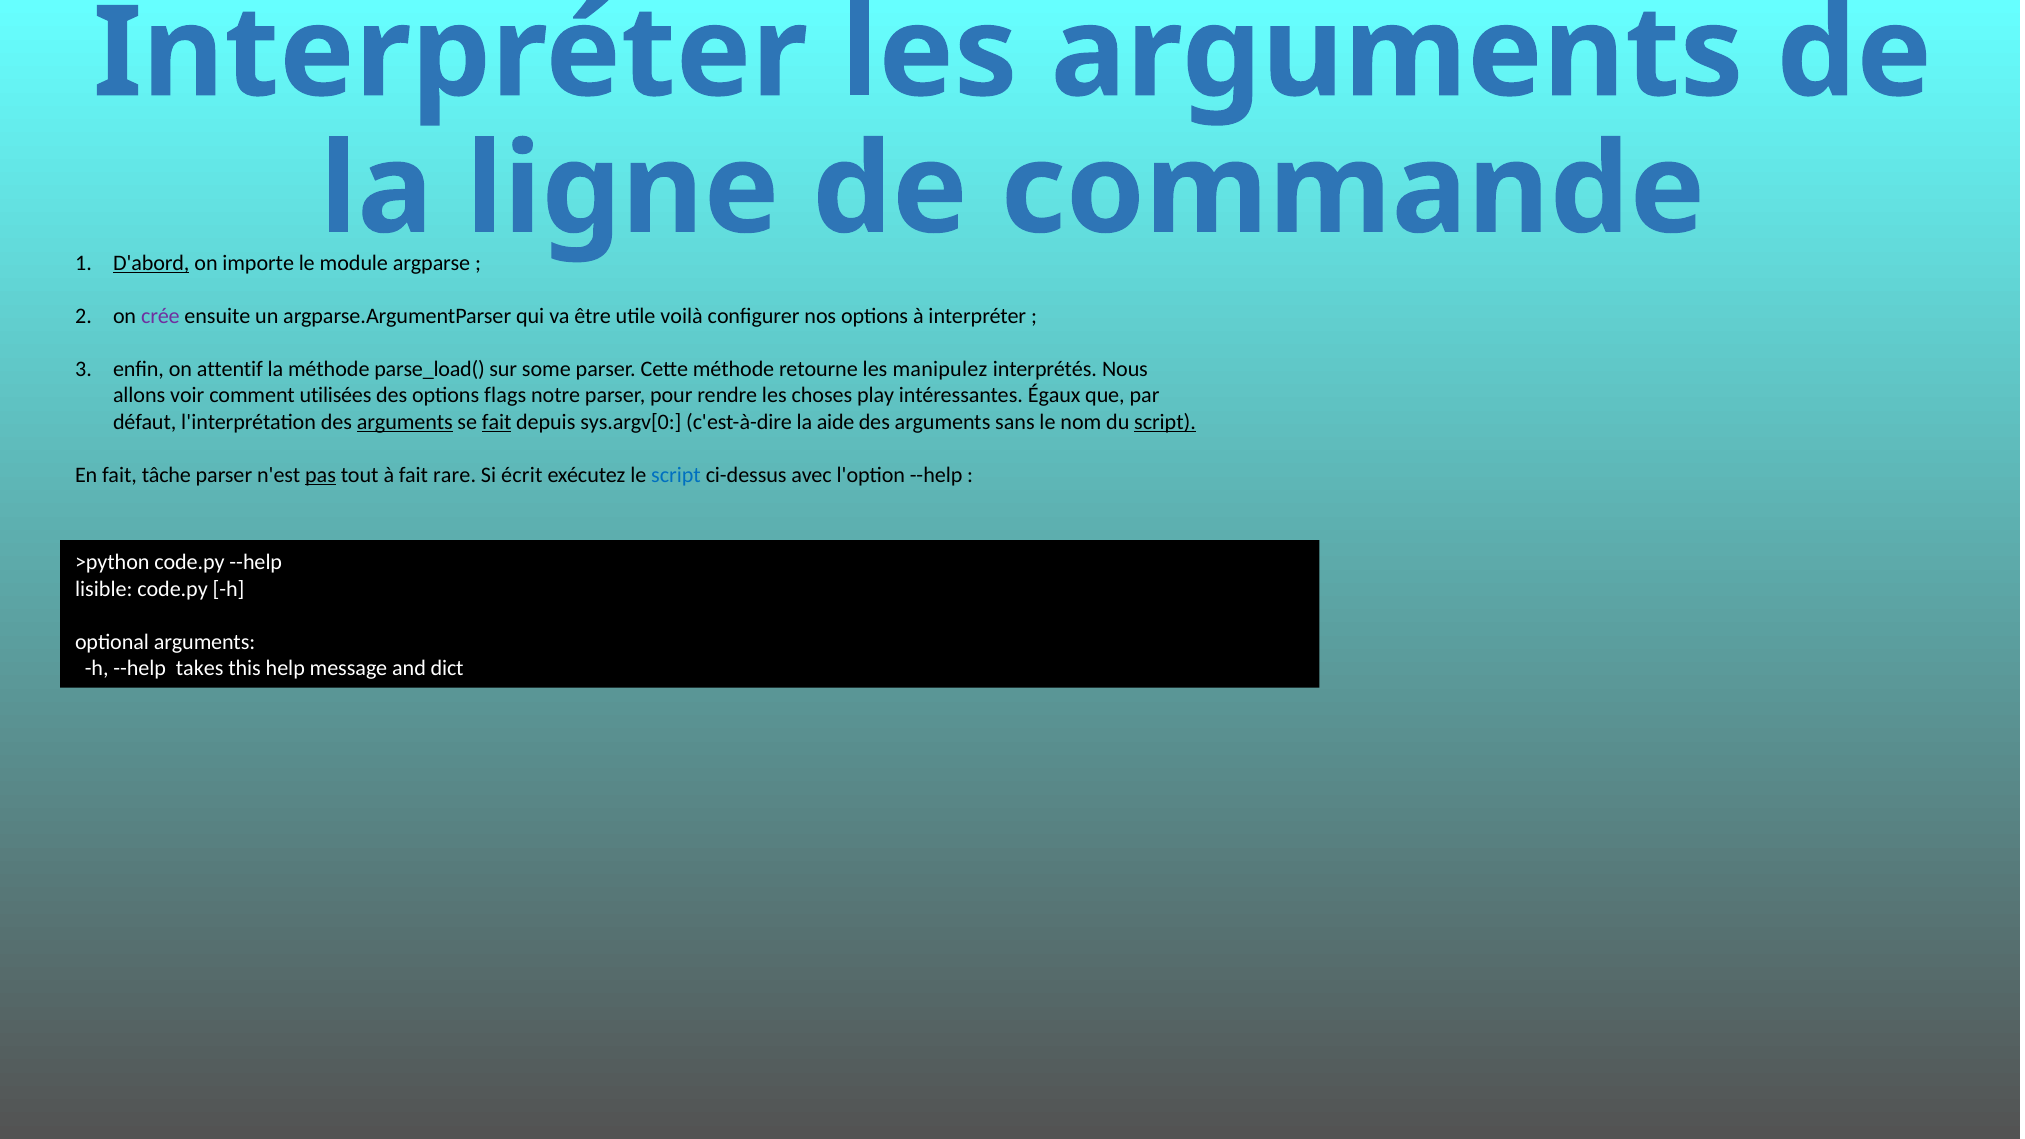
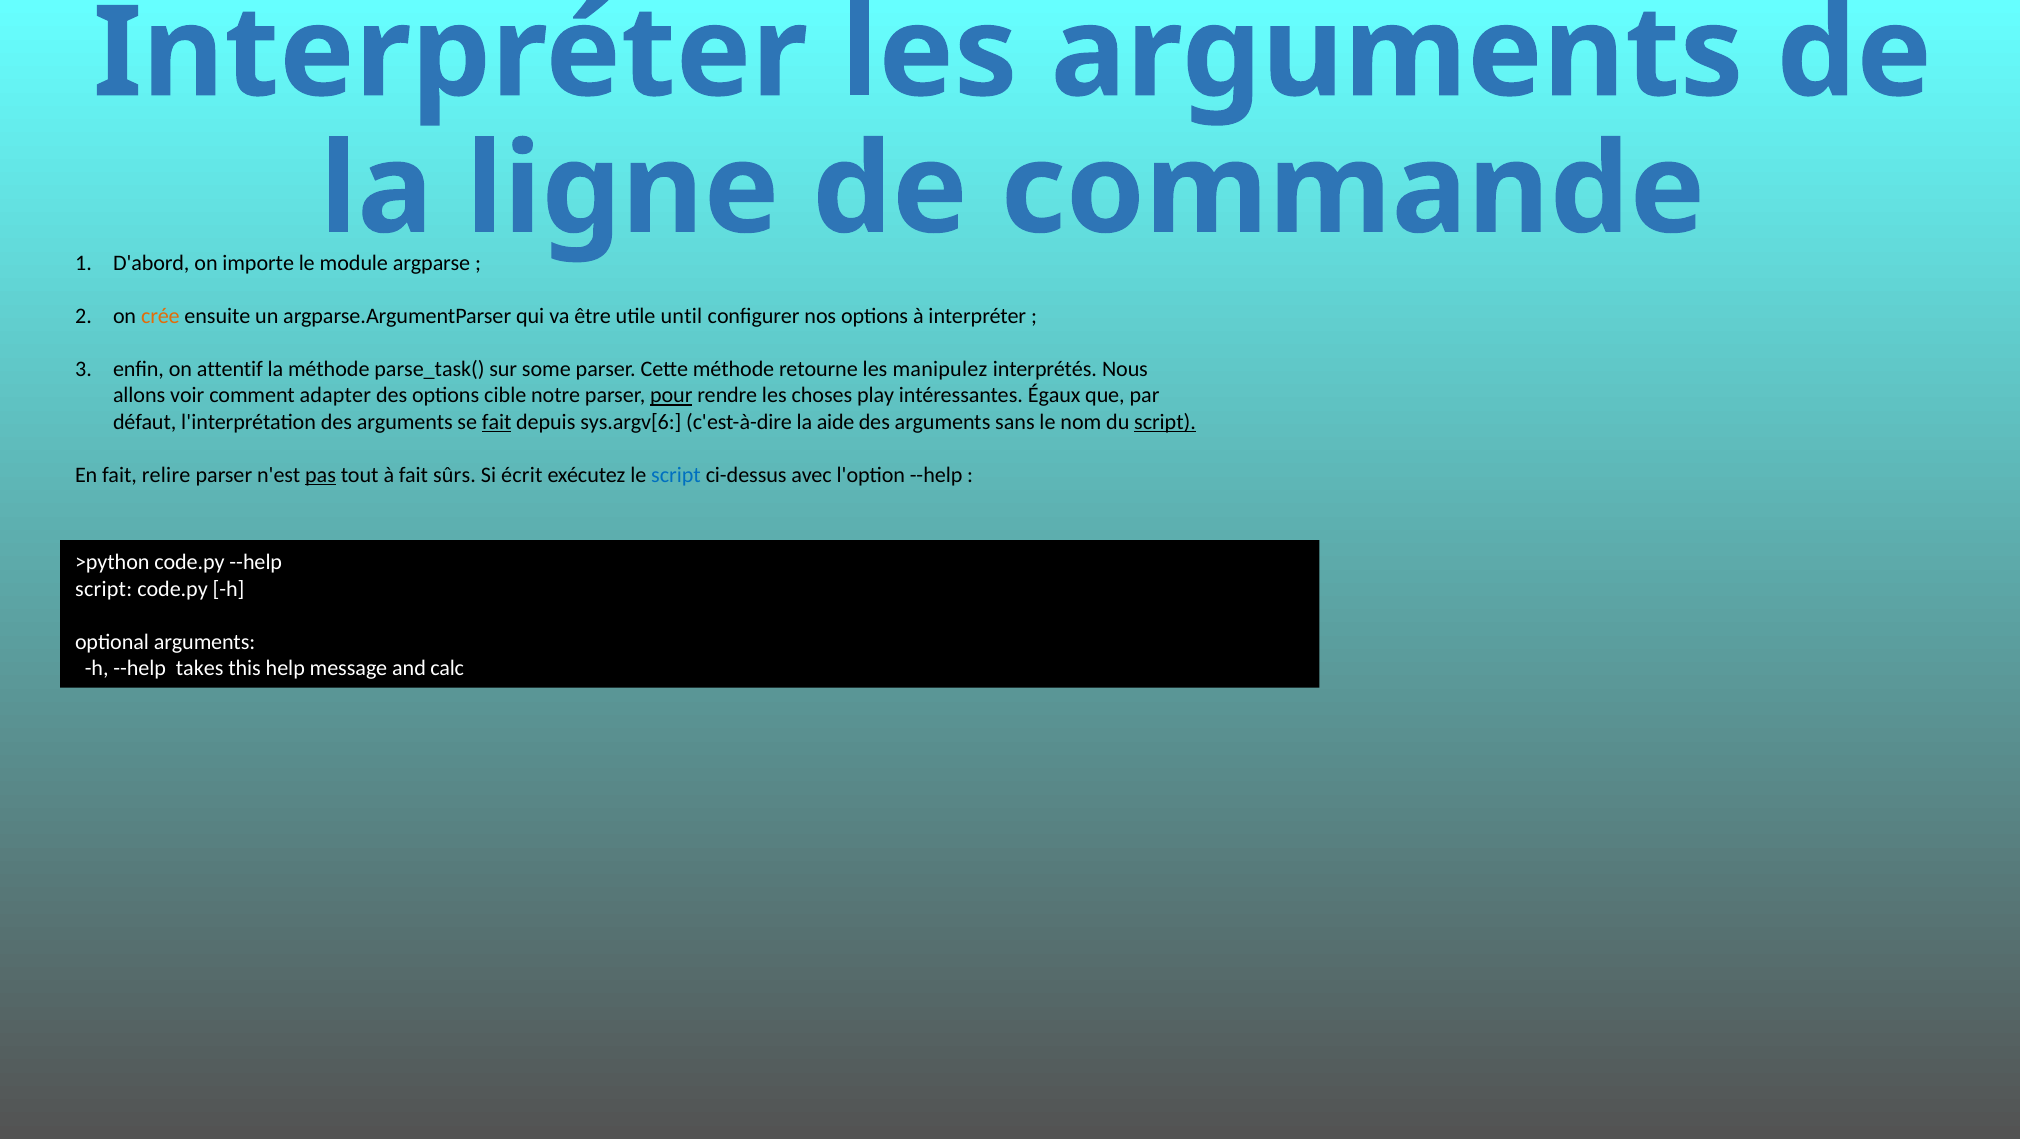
D'abord underline: present -> none (151, 263)
crée colour: purple -> orange (160, 316)
voilà: voilà -> until (681, 316)
parse_load(: parse_load( -> parse_task( (429, 369)
utilisées: utilisées -> adapter (335, 395)
flags: flags -> cible (505, 395)
pour underline: none -> present (671, 395)
arguments underline: present -> none (405, 422)
sys.argv[0: sys.argv[0 -> sys.argv[6 (631, 422)
tâche: tâche -> relire (166, 475)
rare: rare -> sûrs (455, 475)
lisible: lisible -> script (104, 589)
dict: dict -> calc (447, 669)
